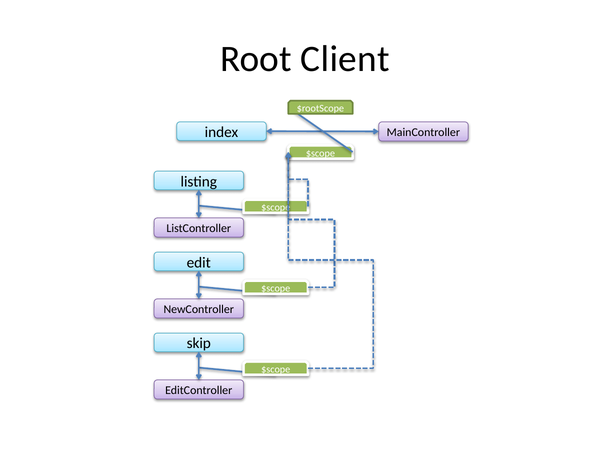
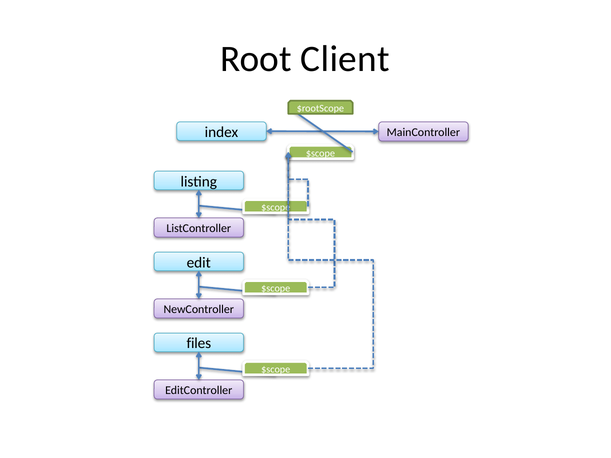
skip: skip -> files (199, 344)
